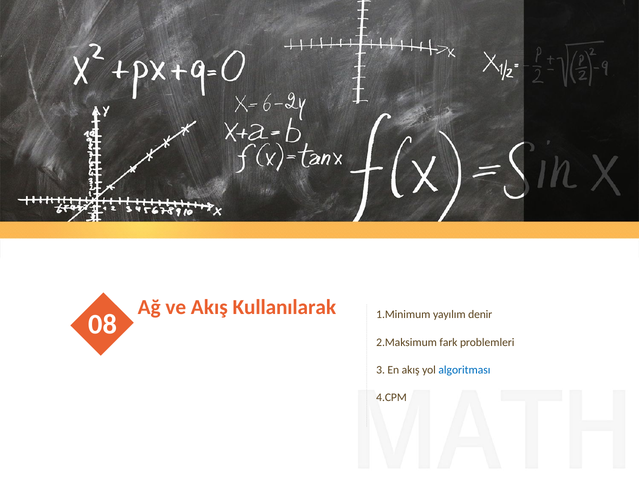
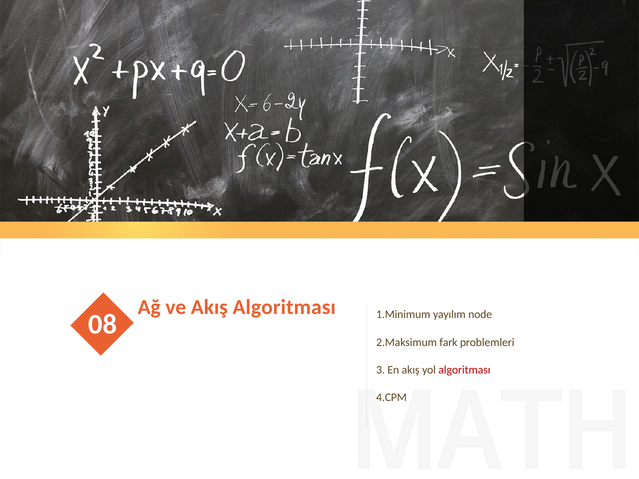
Akış Kullanılarak: Kullanılarak -> Algoritması (284, 307)
denir: denir -> node (480, 315)
algoritması colour: blue -> red (464, 370)
